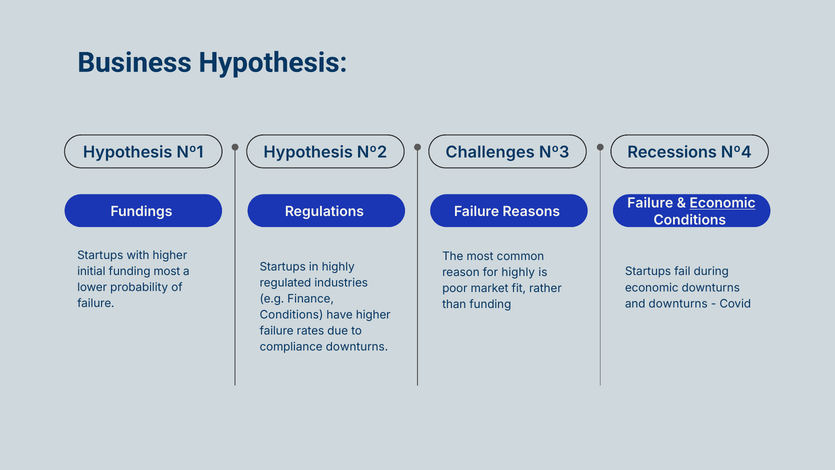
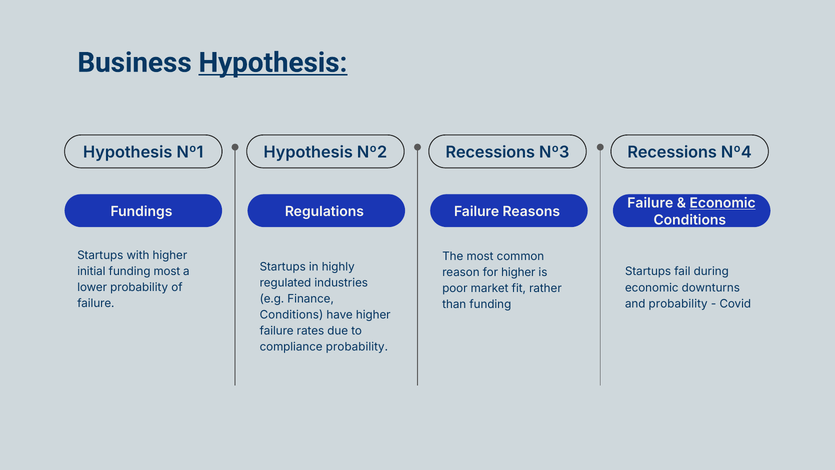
Hypothesis underline: none -> present (273, 63)
Challenges: Challenges -> Recessions (490, 152)
for highly: highly -> higher (518, 272)
and downturns: downturns -> probability (678, 304)
compliance downturns: downturns -> probability (357, 347)
